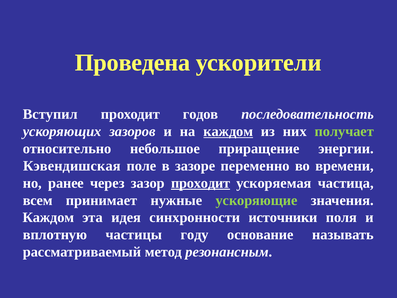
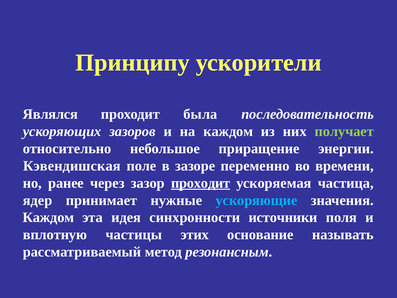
Проведена: Проведена -> Принципу (132, 62)
Вступил: Вступил -> Являлся (50, 114)
годов: годов -> была (200, 114)
каждом underline: present -> none (228, 131)
всем: всем -> ядер (38, 200)
ускоряющие colour: light green -> light blue (257, 200)
году: году -> этих (195, 234)
